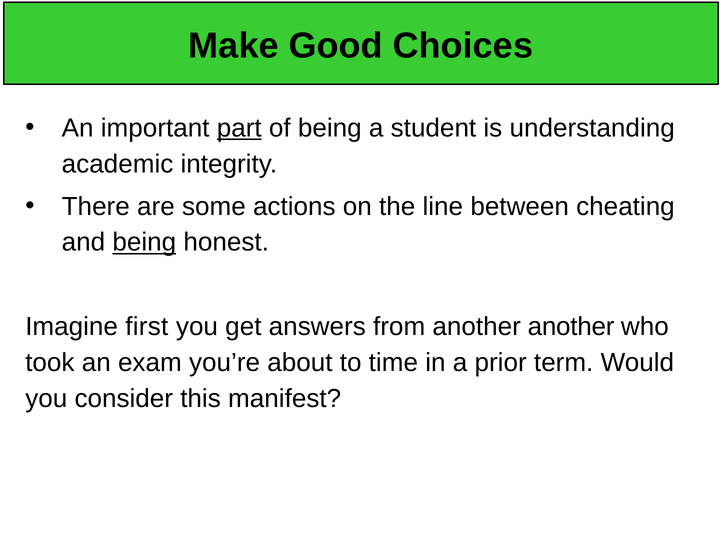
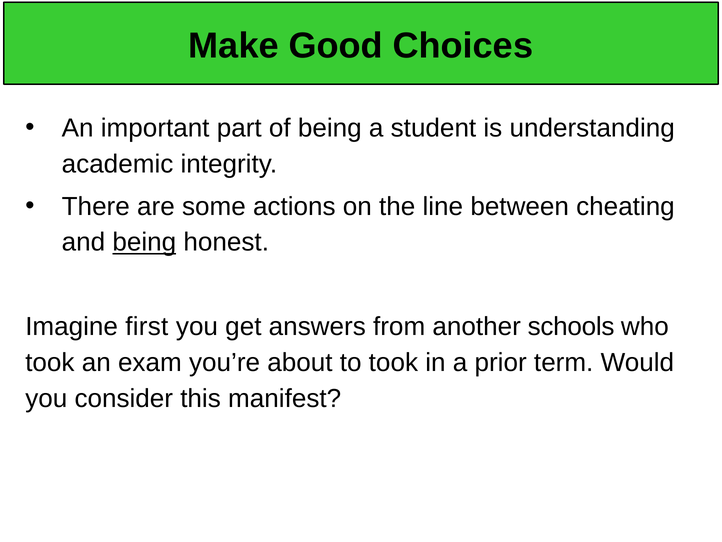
part underline: present -> none (239, 128)
another another: another -> schools (571, 327)
to time: time -> took (393, 363)
